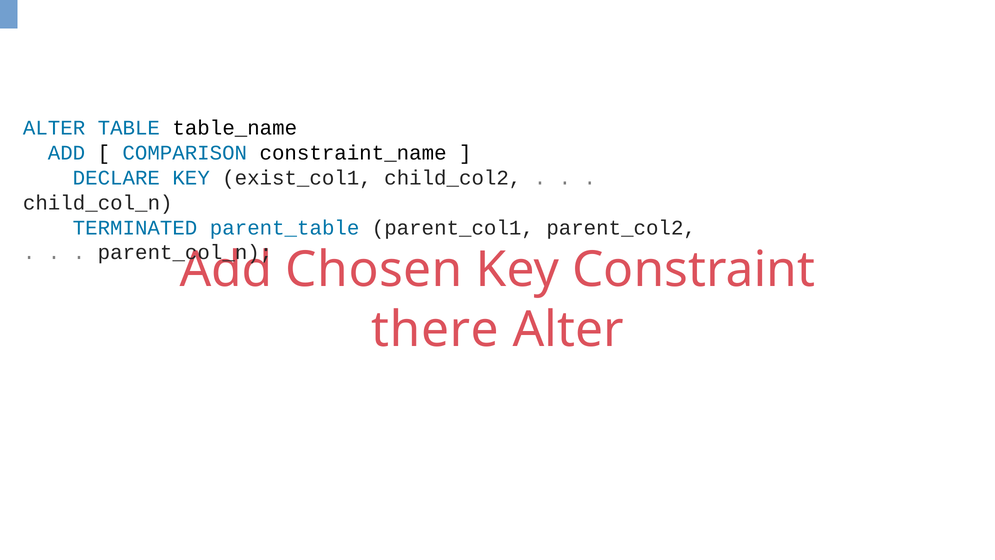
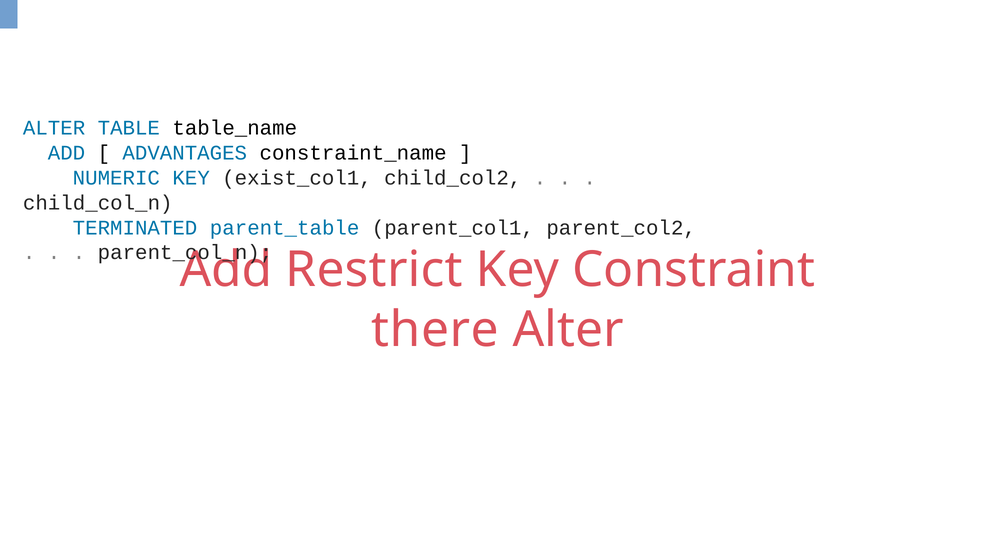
COMPARISON: COMPARISON -> ADVANTAGES (185, 153)
DECLARE: DECLARE -> NUMERIC (116, 178)
Chosen: Chosen -> Restrict (374, 270)
